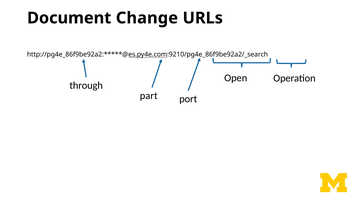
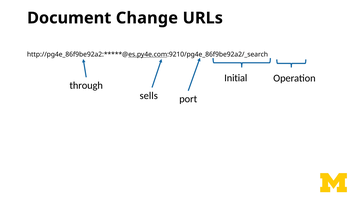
Open: Open -> Initial (236, 78)
part: part -> sells (149, 96)
